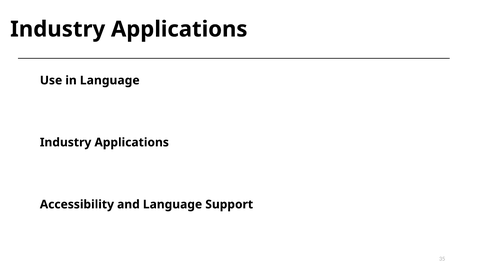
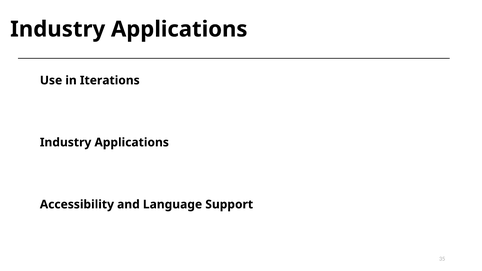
in Language: Language -> Iterations (110, 80)
